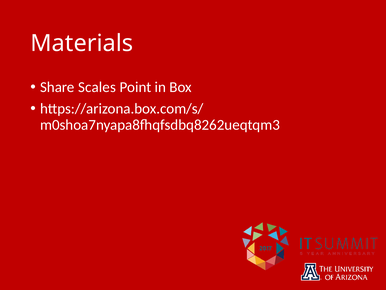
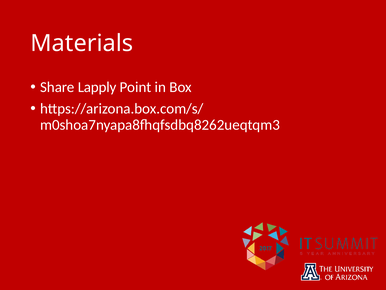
Scales: Scales -> Lapply (97, 87)
